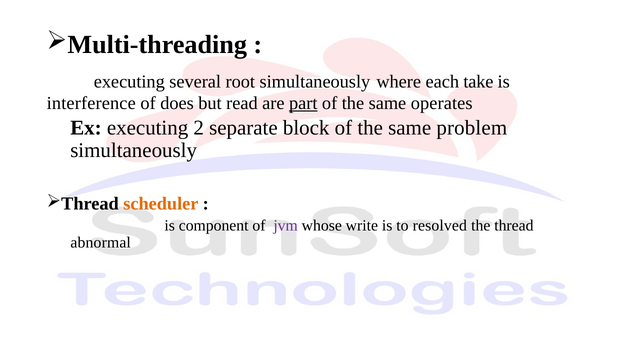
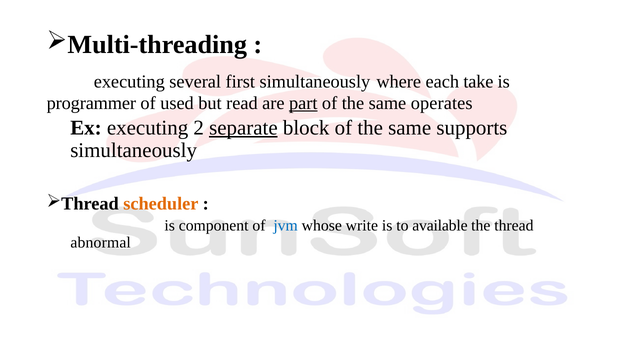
root: root -> first (240, 82)
interference: interference -> programmer (91, 103)
does: does -> used (177, 103)
separate underline: none -> present (243, 128)
problem: problem -> supports (472, 128)
jvm colour: purple -> blue (286, 226)
resolved: resolved -> available (440, 226)
